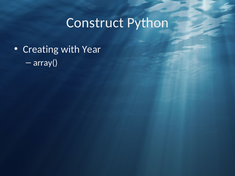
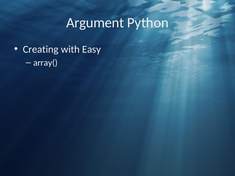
Construct: Construct -> Argument (95, 23)
Year: Year -> Easy (92, 49)
